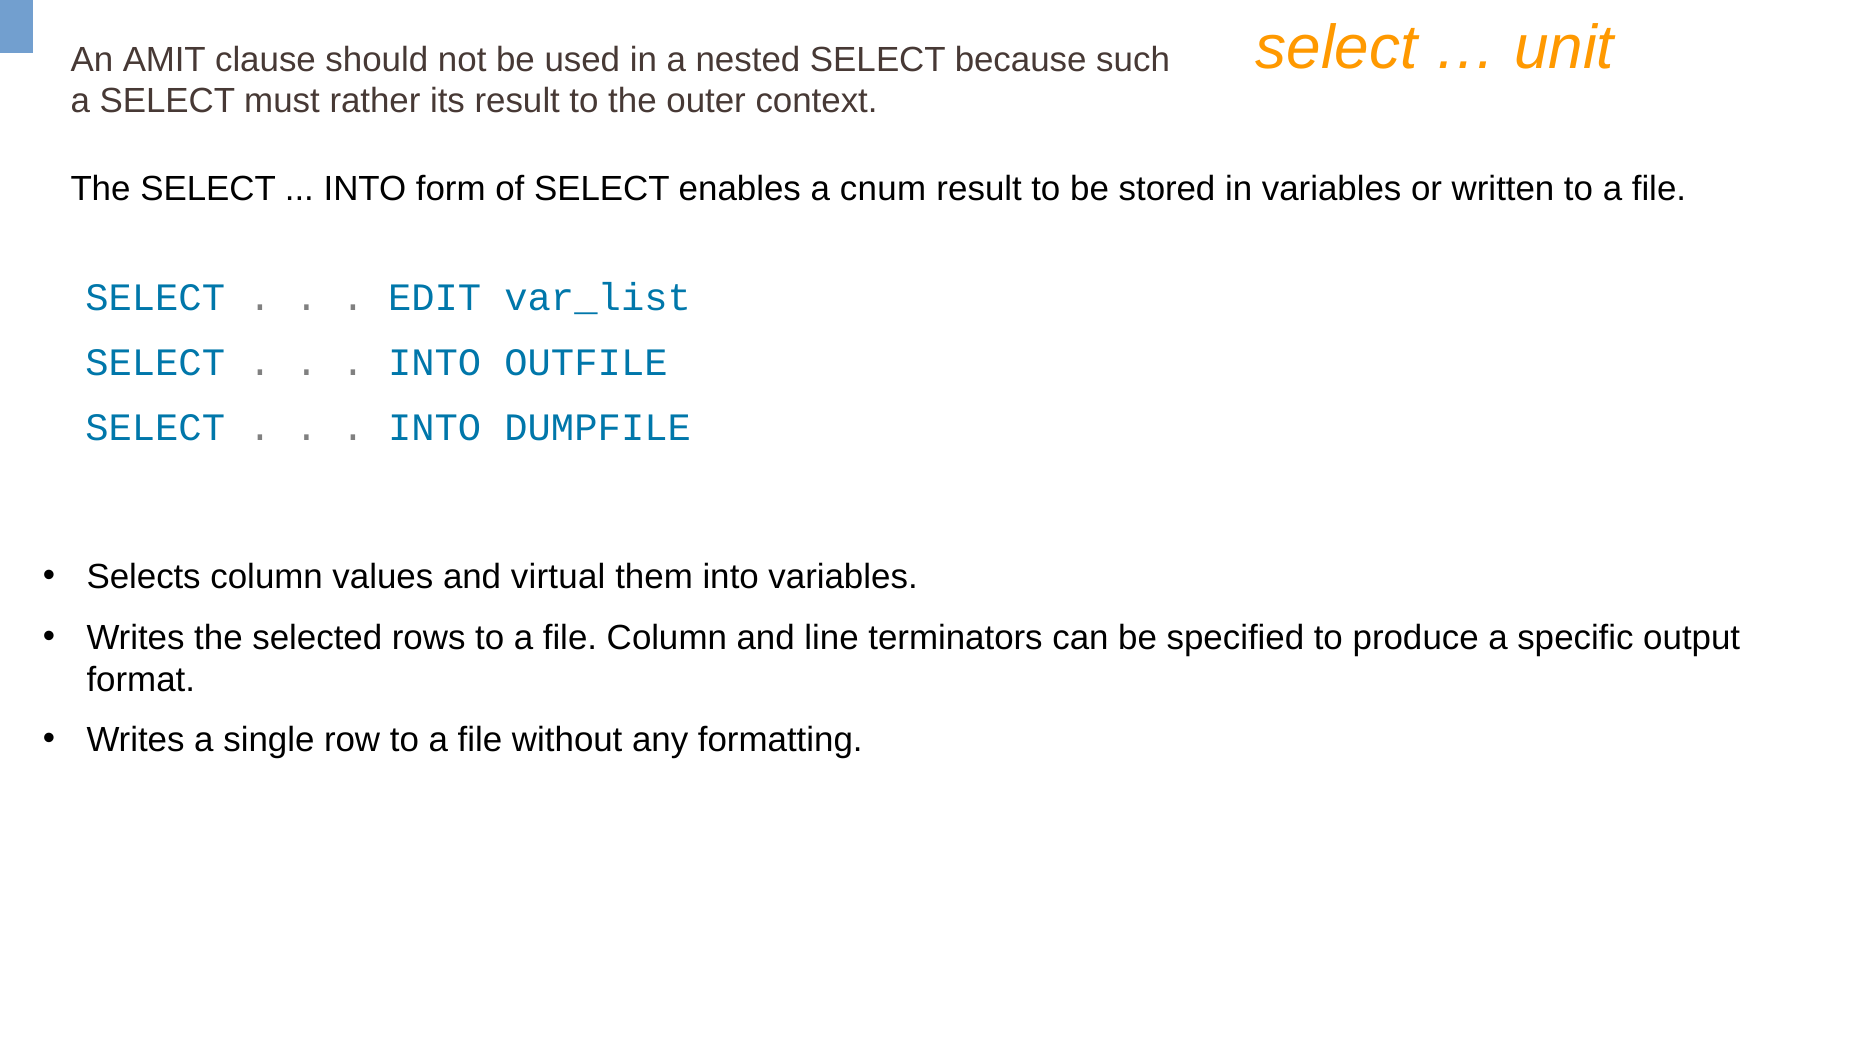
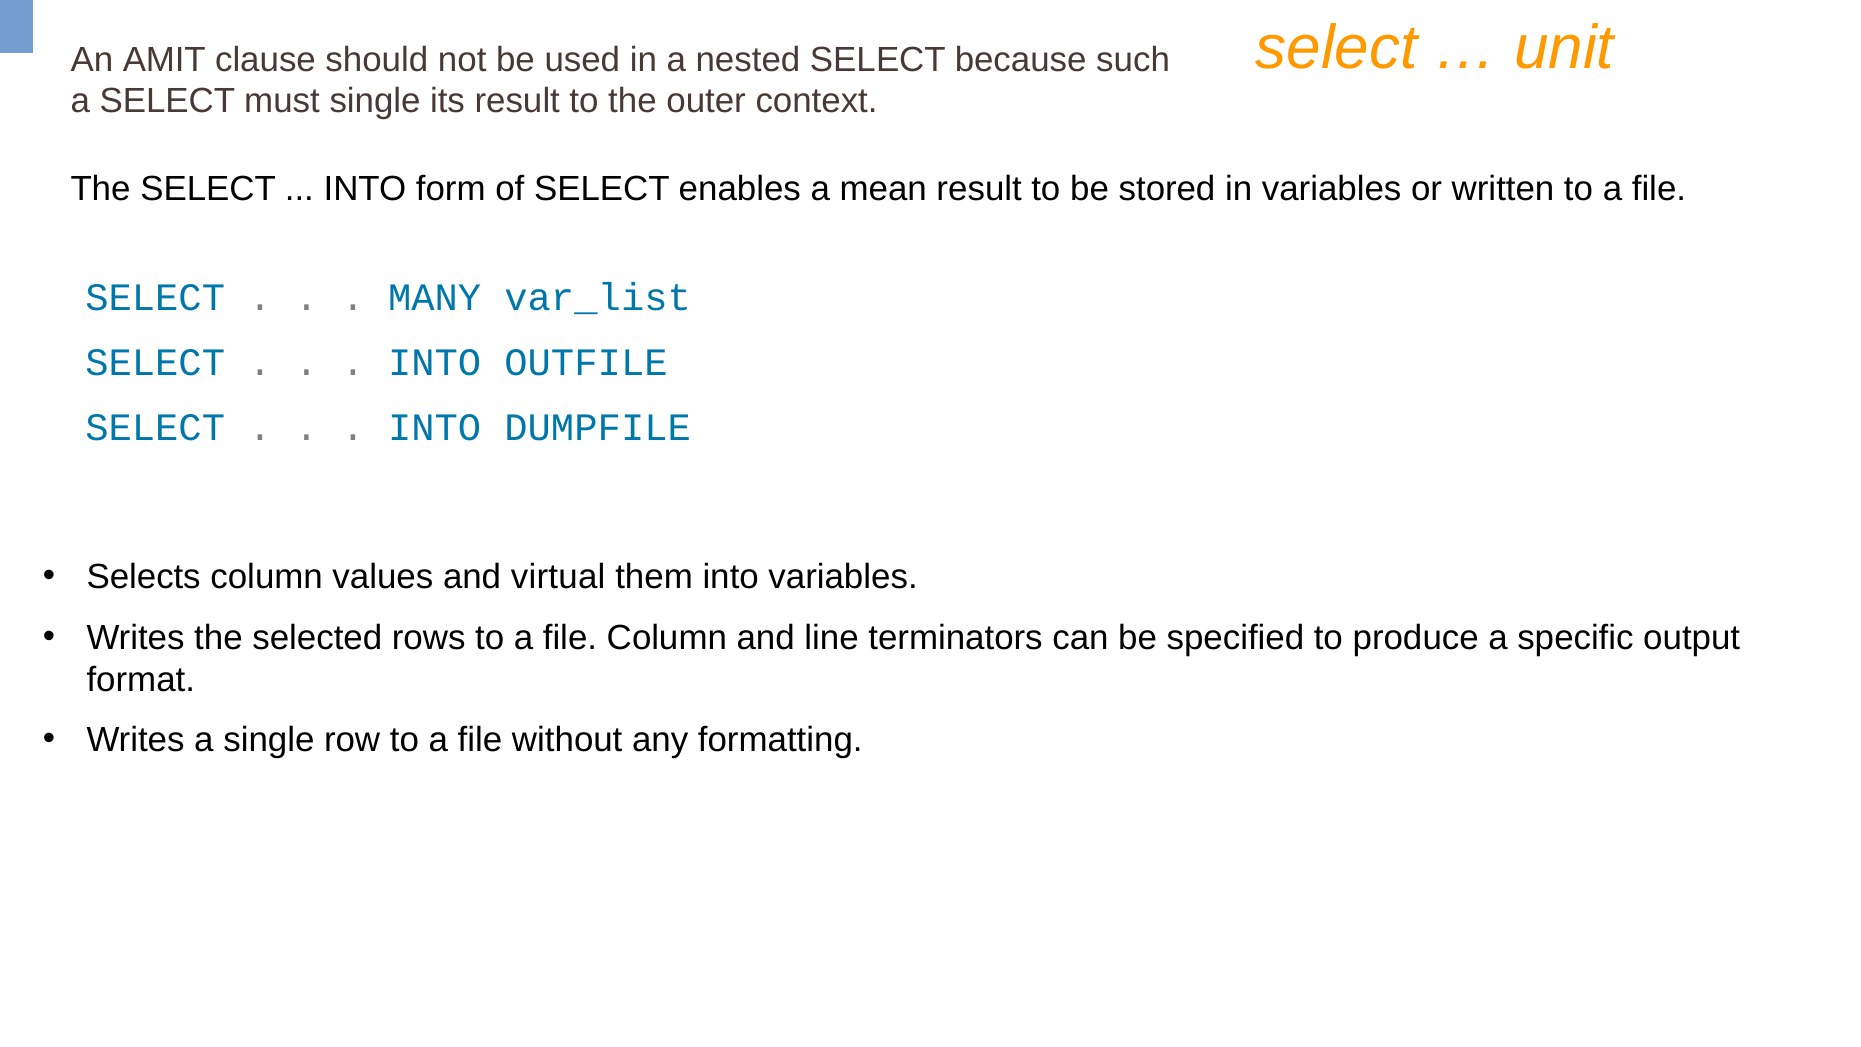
must rather: rather -> single (375, 101)
cnum: cnum -> mean (883, 189)
EDIT: EDIT -> MANY (435, 298)
